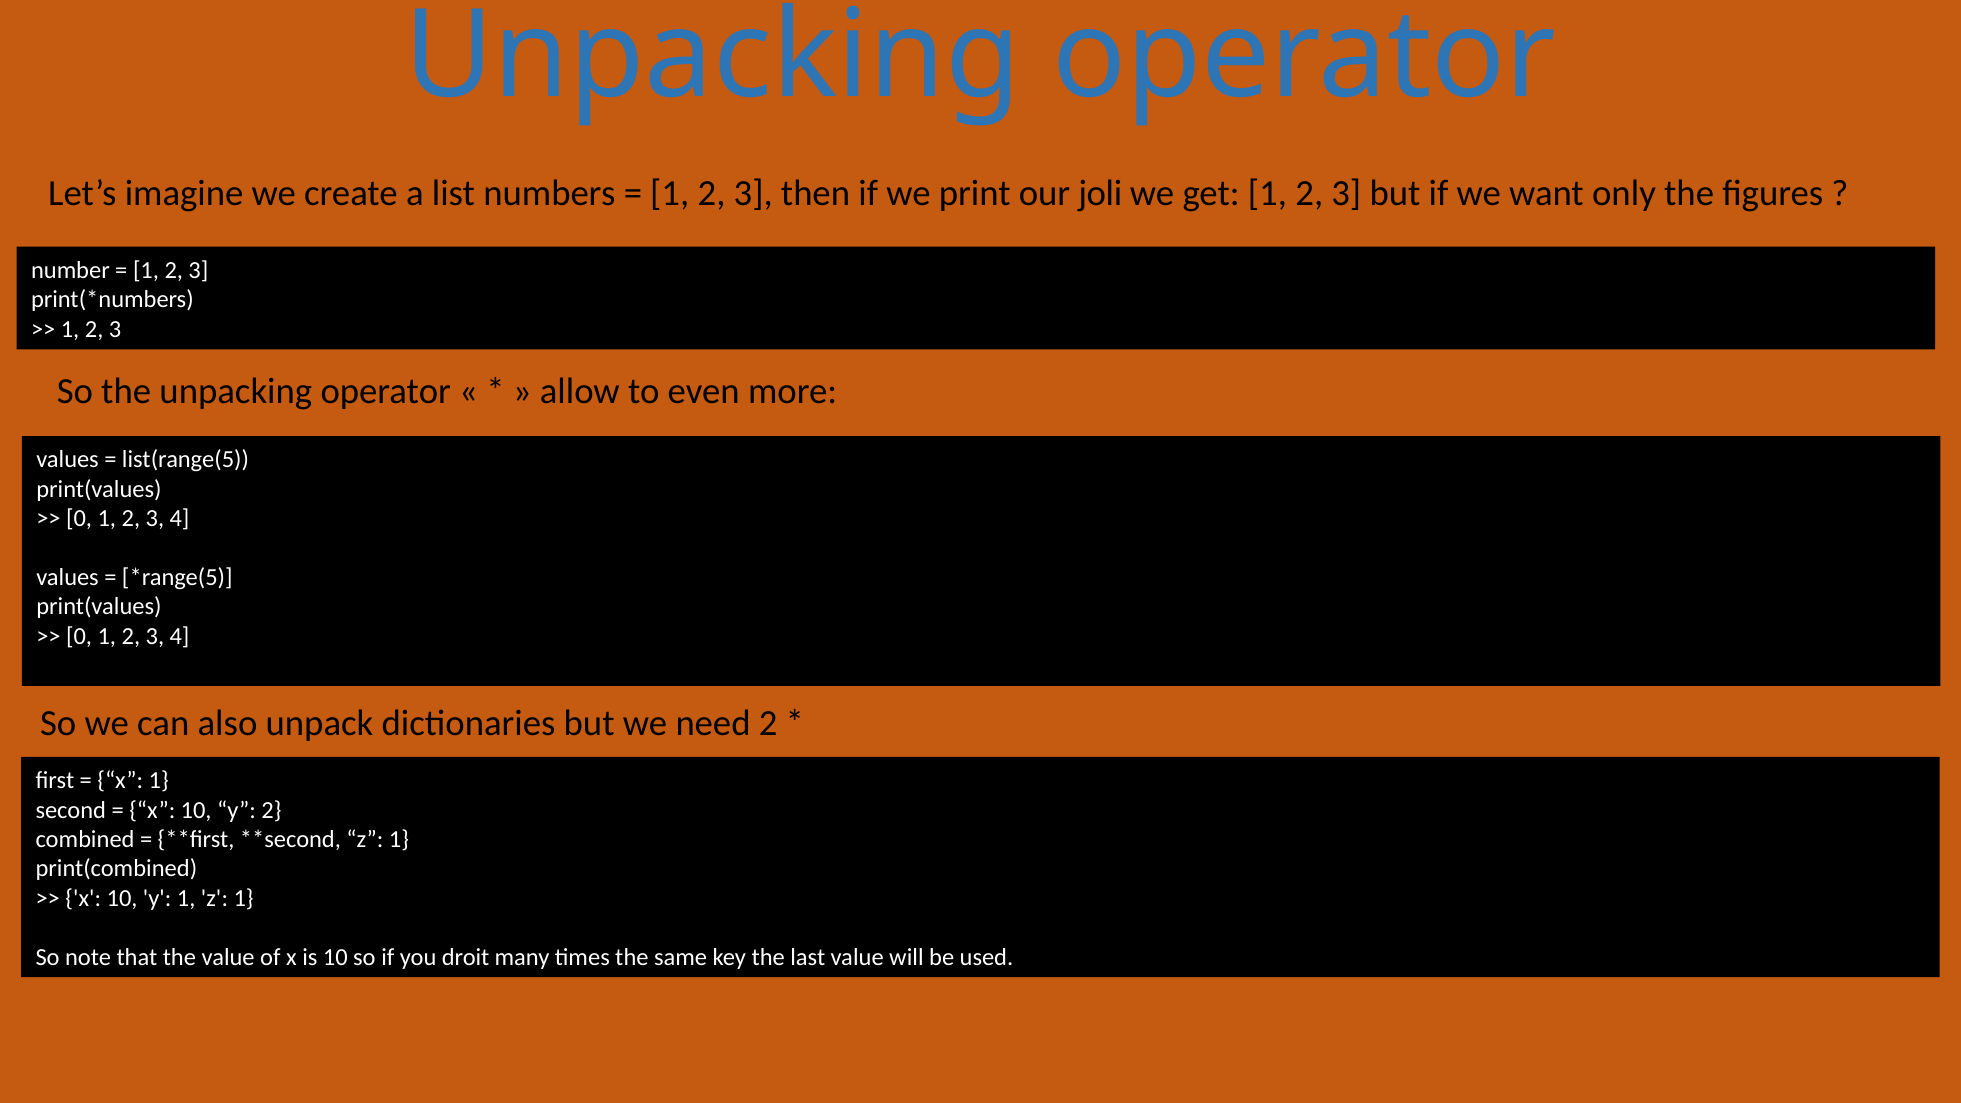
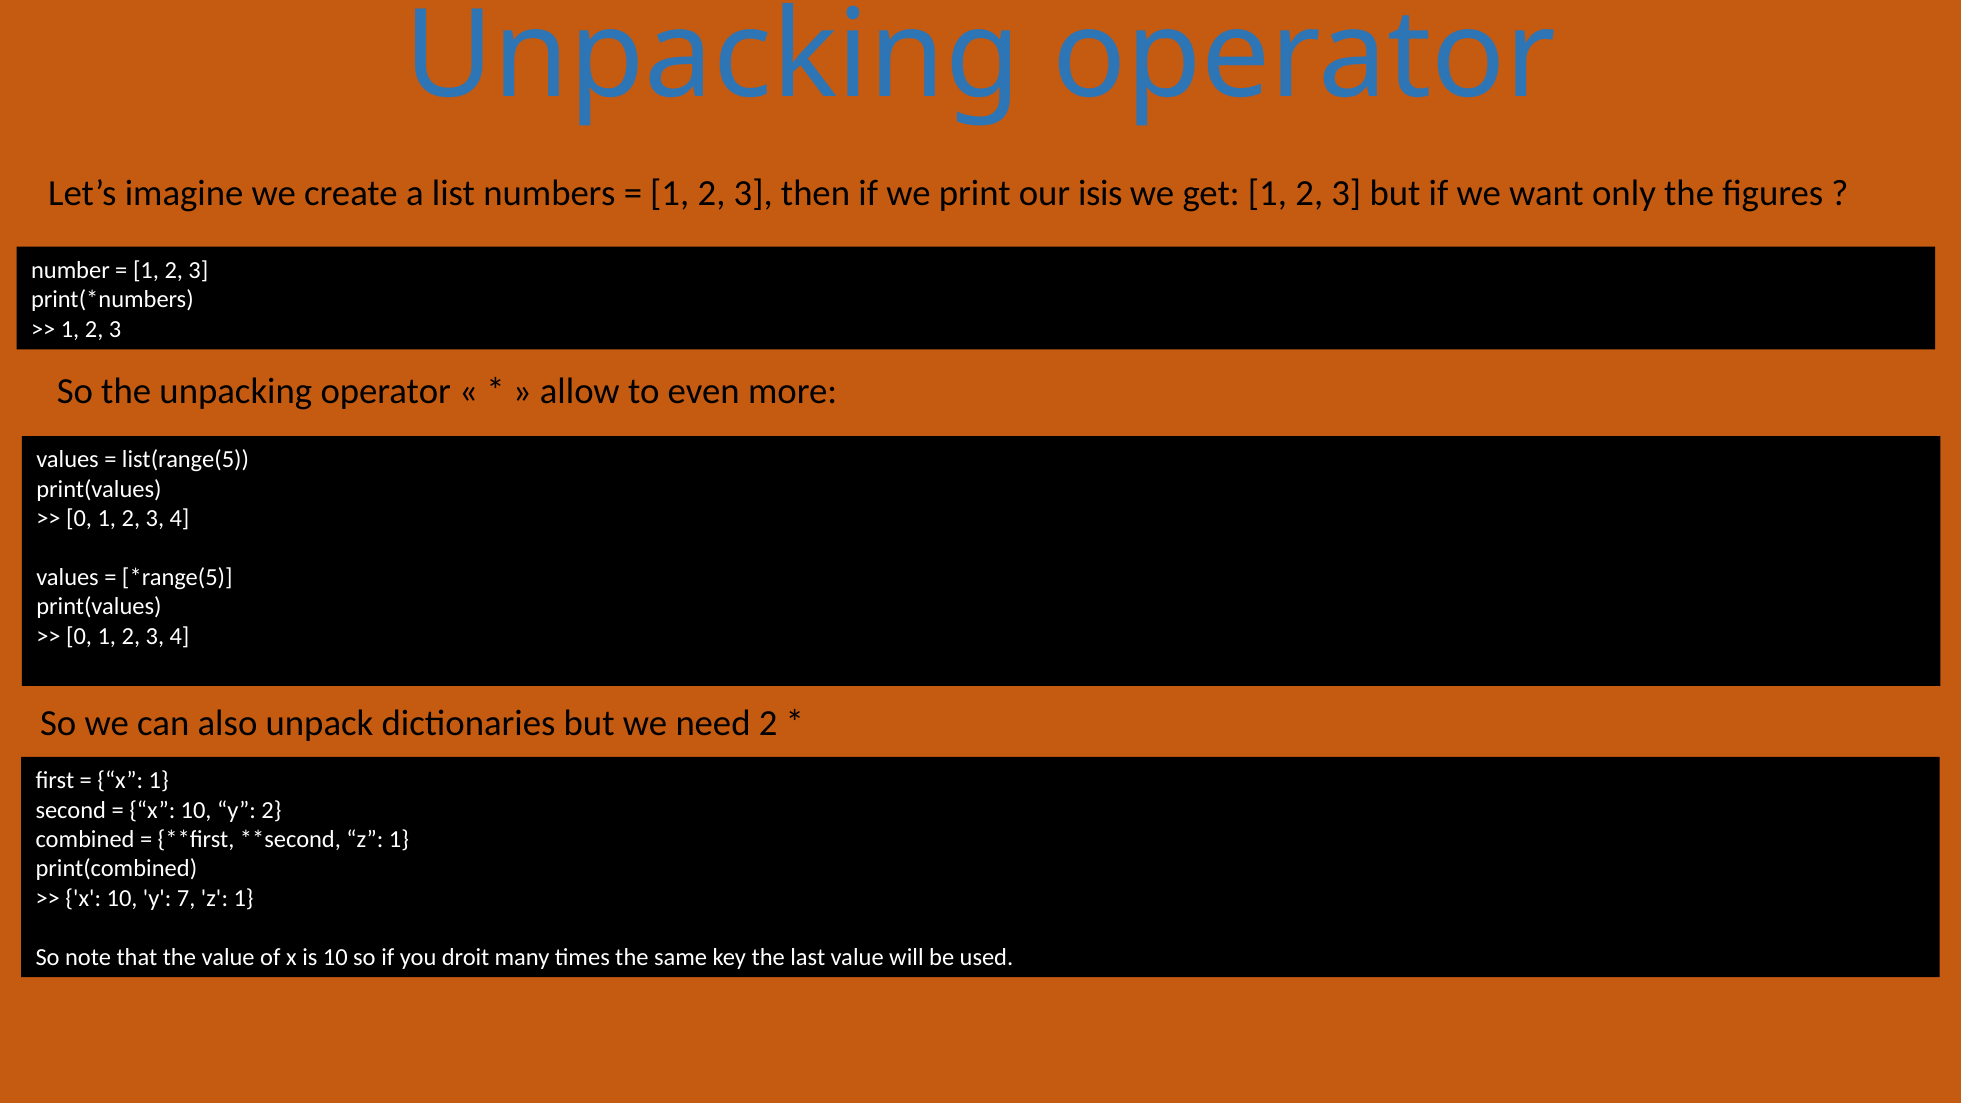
joli: joli -> isis (1100, 193)
y 1: 1 -> 7 (186, 898)
